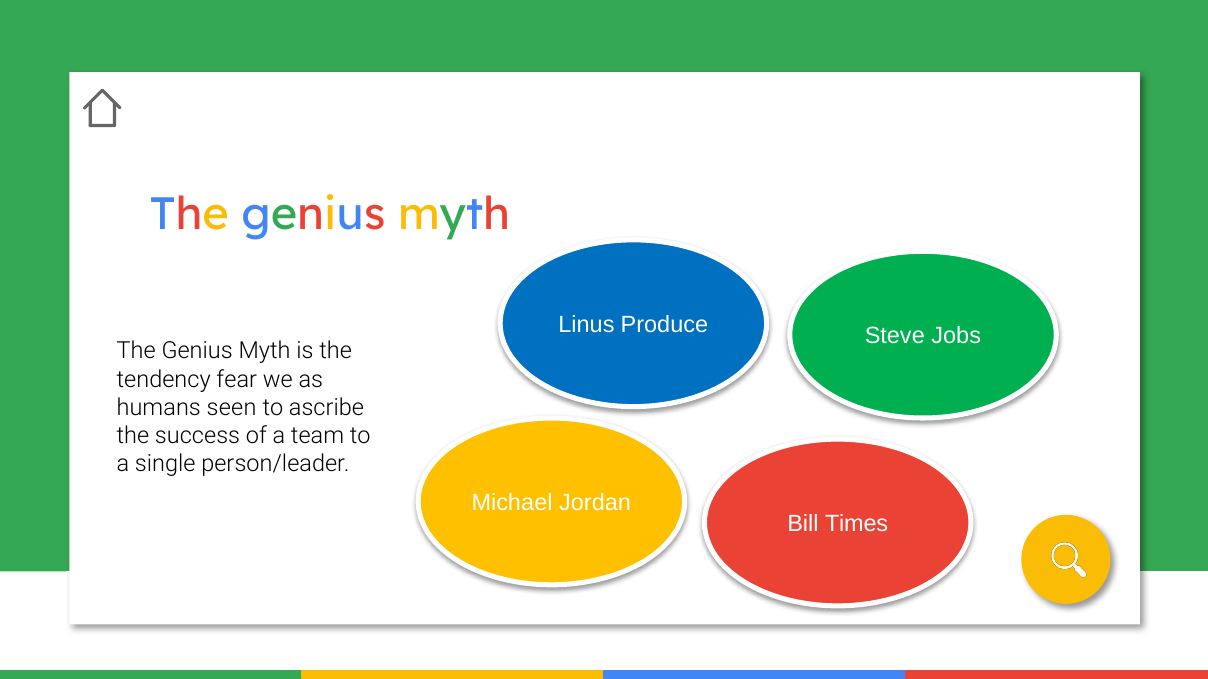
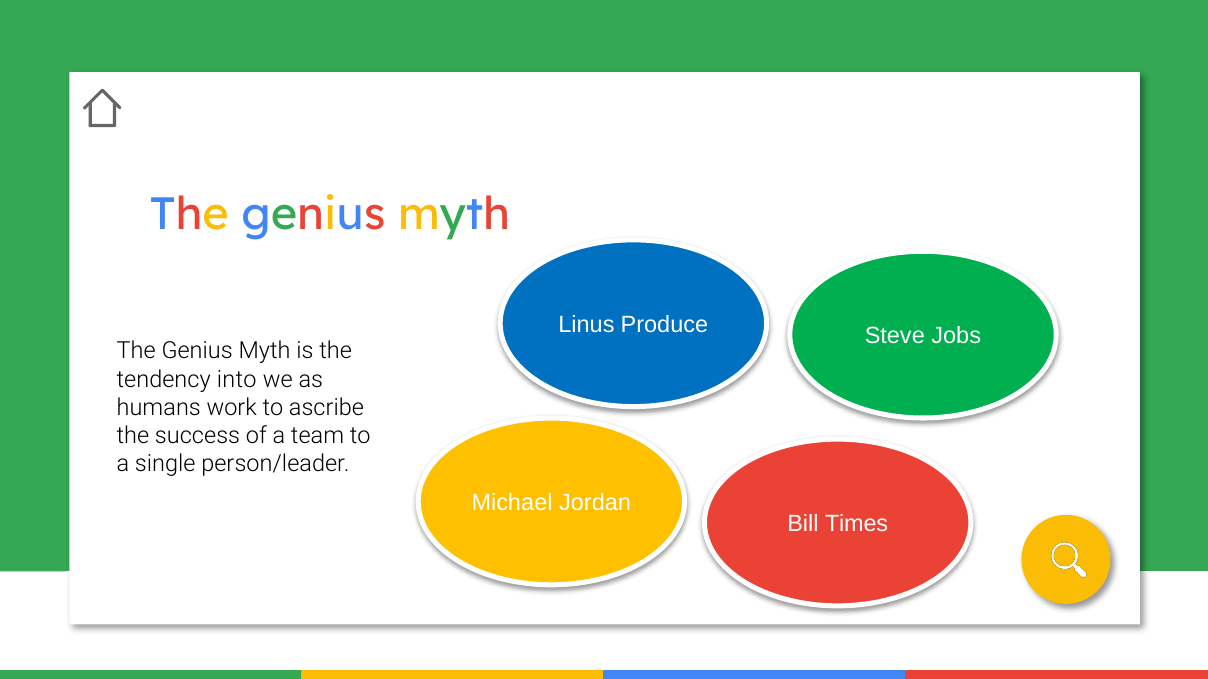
fear: fear -> into (237, 380)
seen: seen -> work (232, 408)
